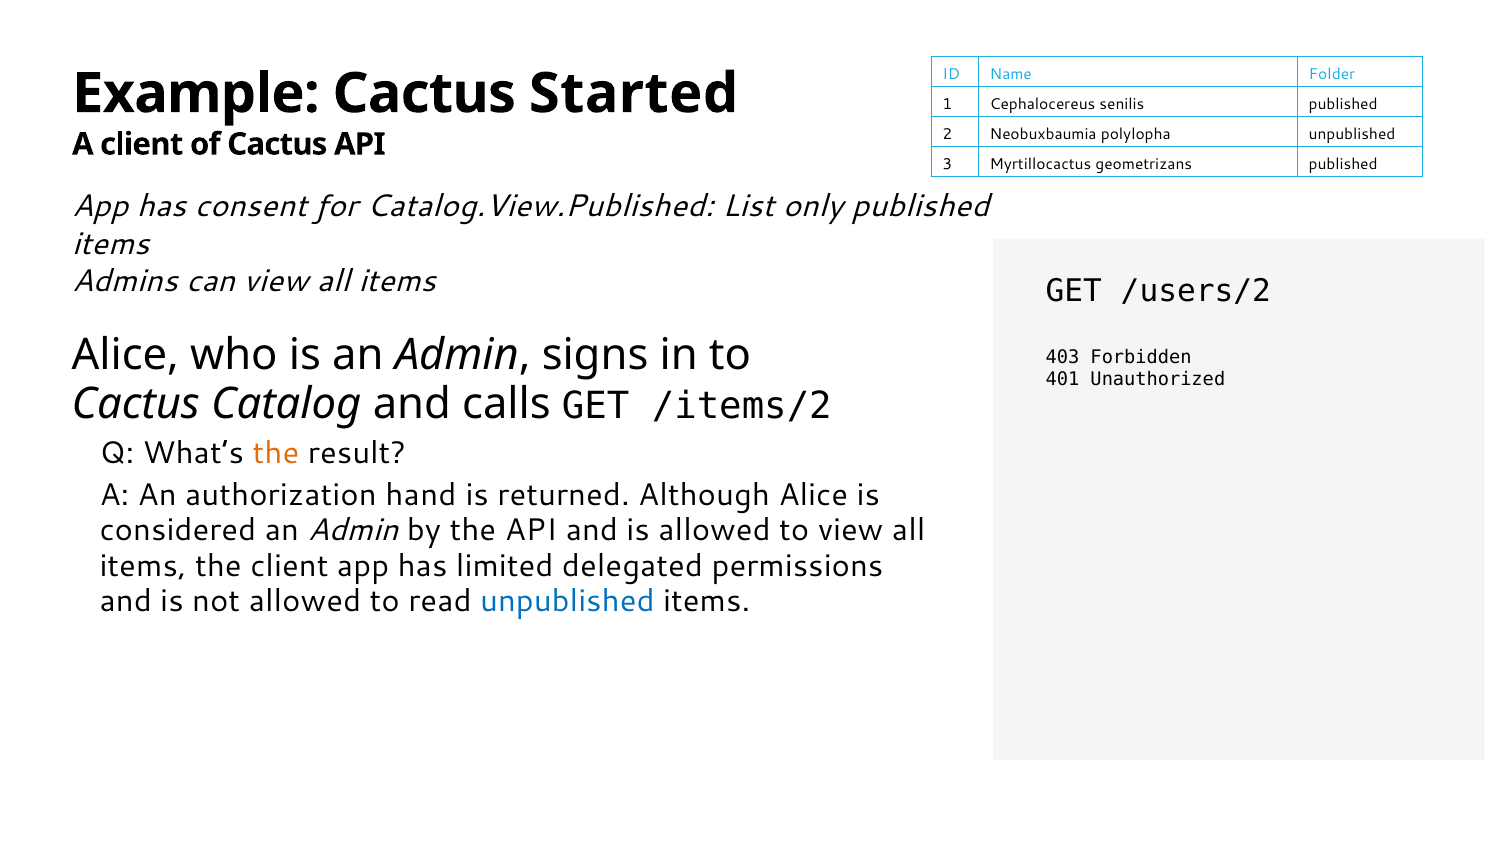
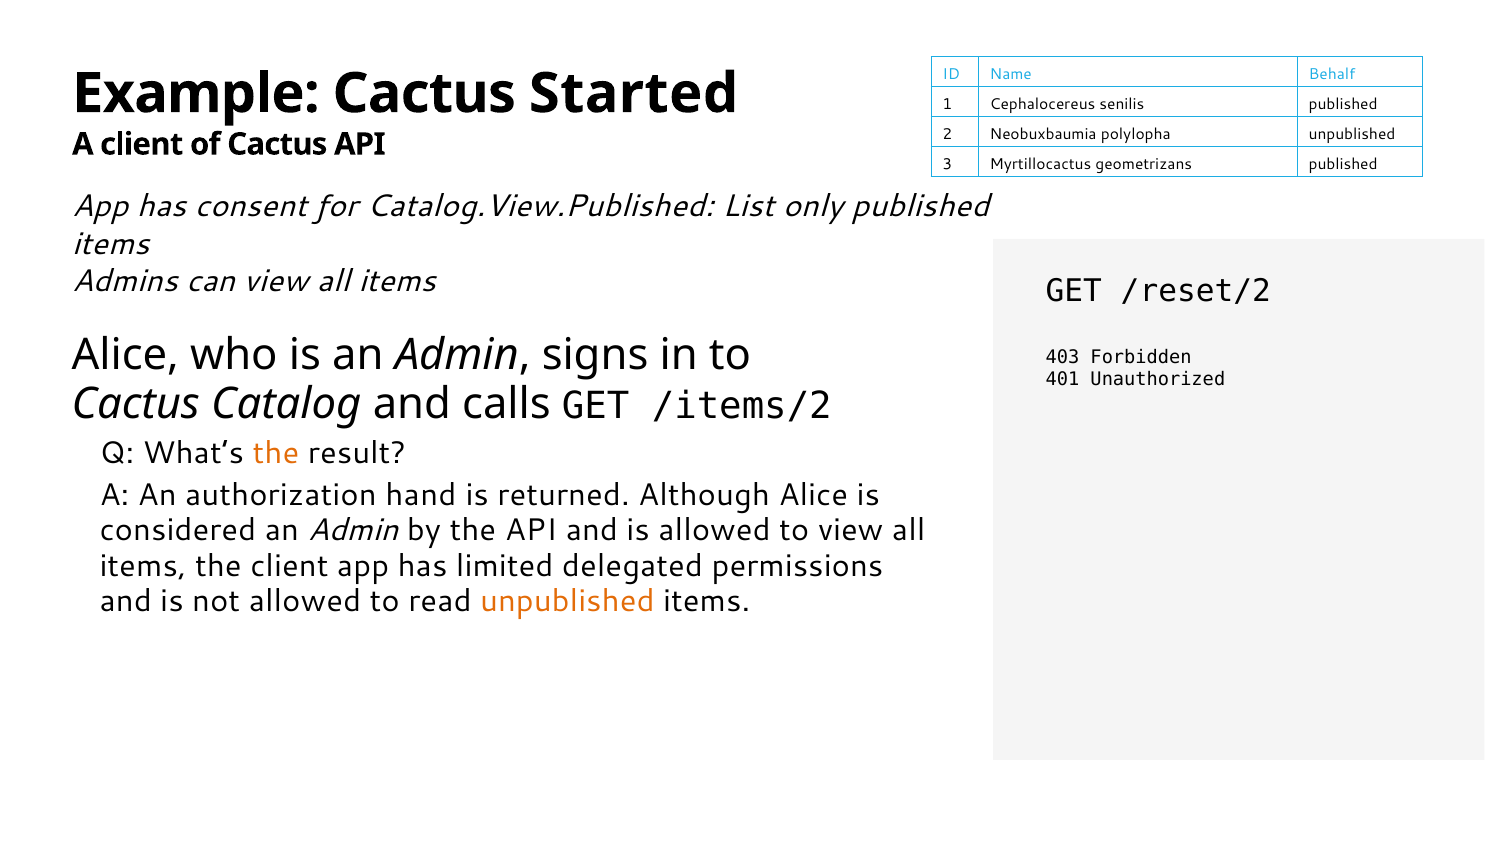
Folder: Folder -> Behalf (1332, 74)
/users/2: /users/2 -> /reset/2 (1196, 291)
unpublished colour: blue -> orange (567, 601)
